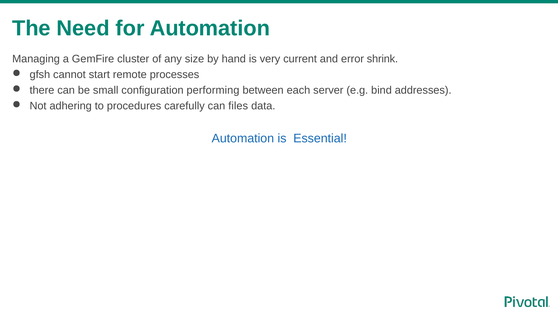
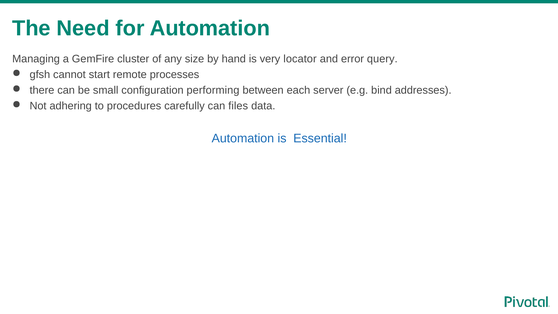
current: current -> locator (300, 59)
shrink: shrink -> query (382, 59)
